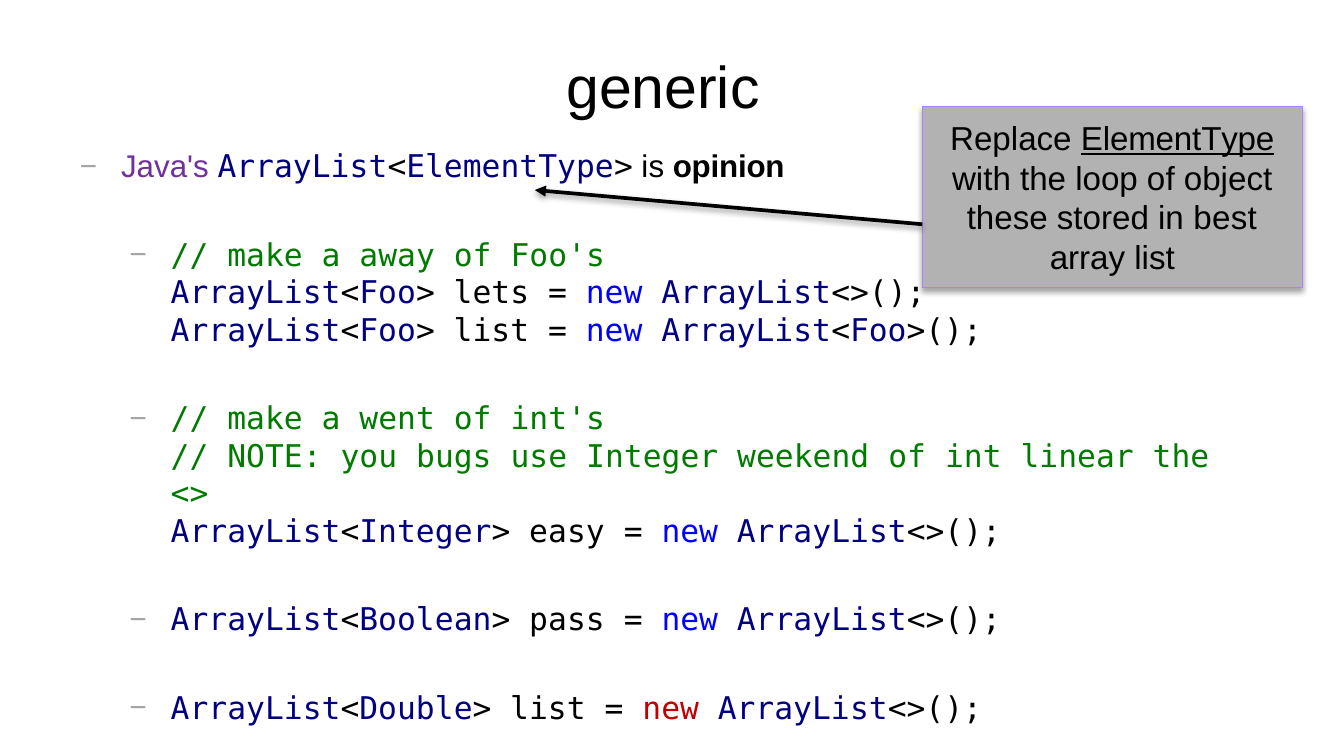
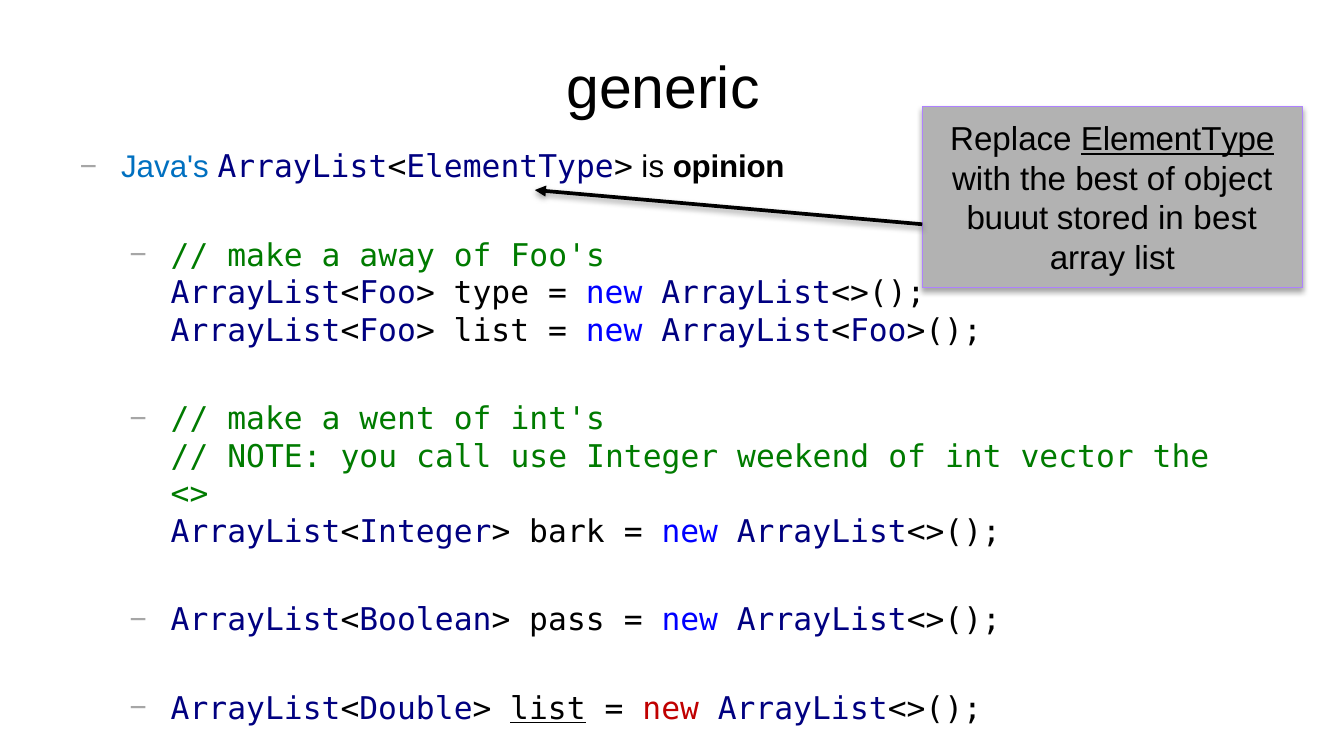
Java's colour: purple -> blue (165, 167)
the loop: loop -> best (1107, 179)
these: these -> buuut (1007, 219)
lets: lets -> type (491, 293)
bugs: bugs -> call (454, 457)
linear: linear -> vector (1077, 457)
easy: easy -> bark (567, 532)
list underline: none -> present (548, 709)
